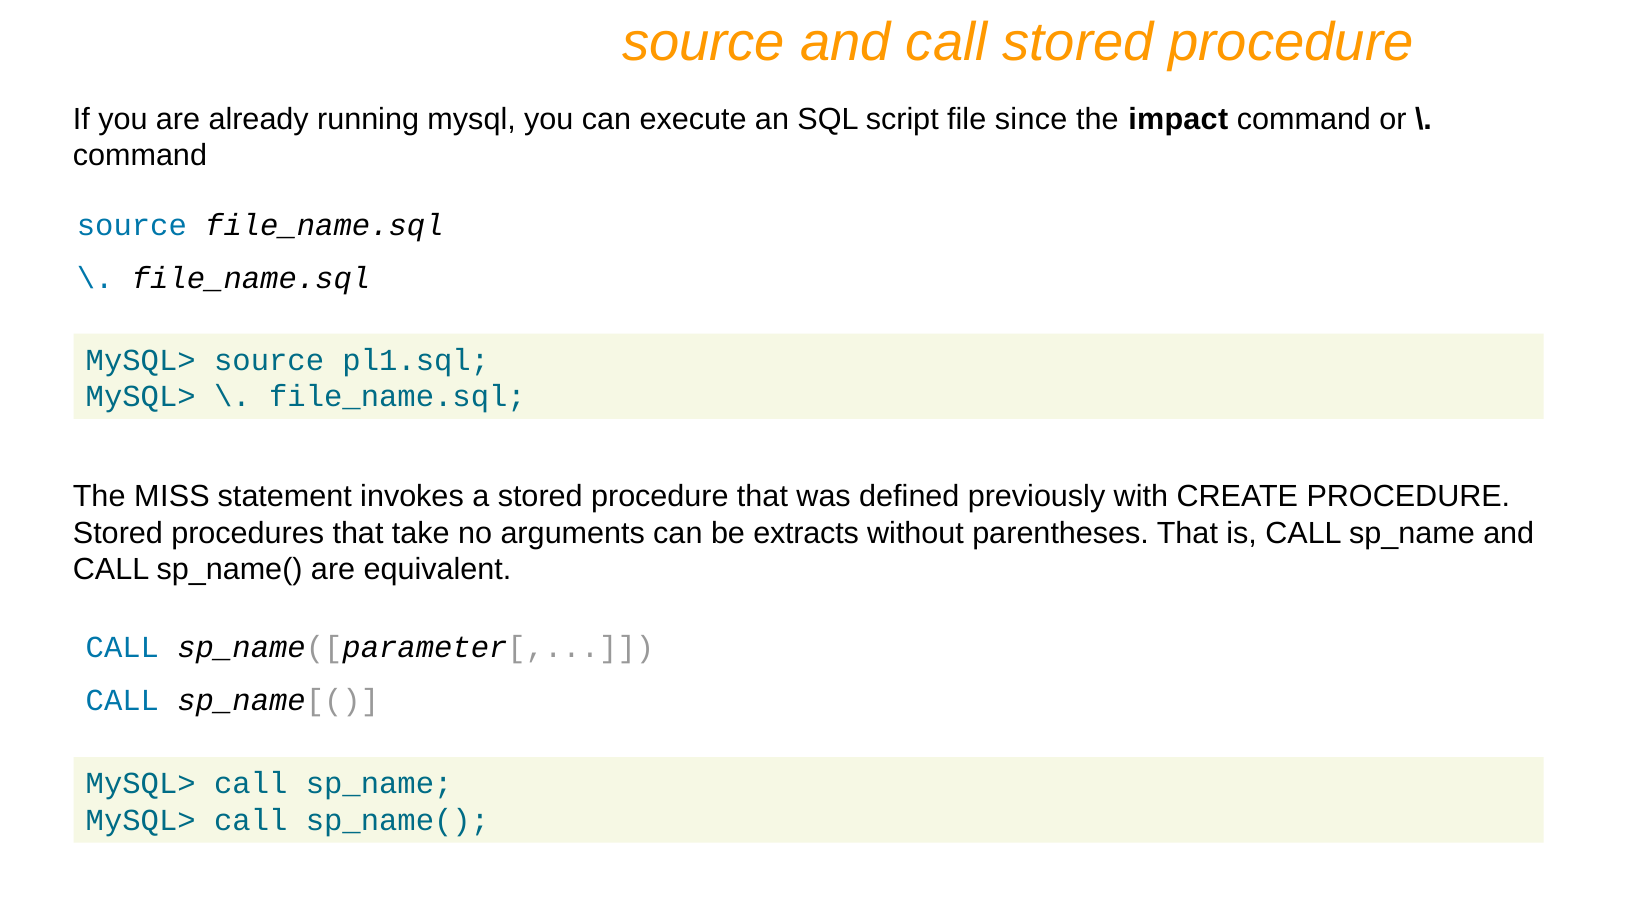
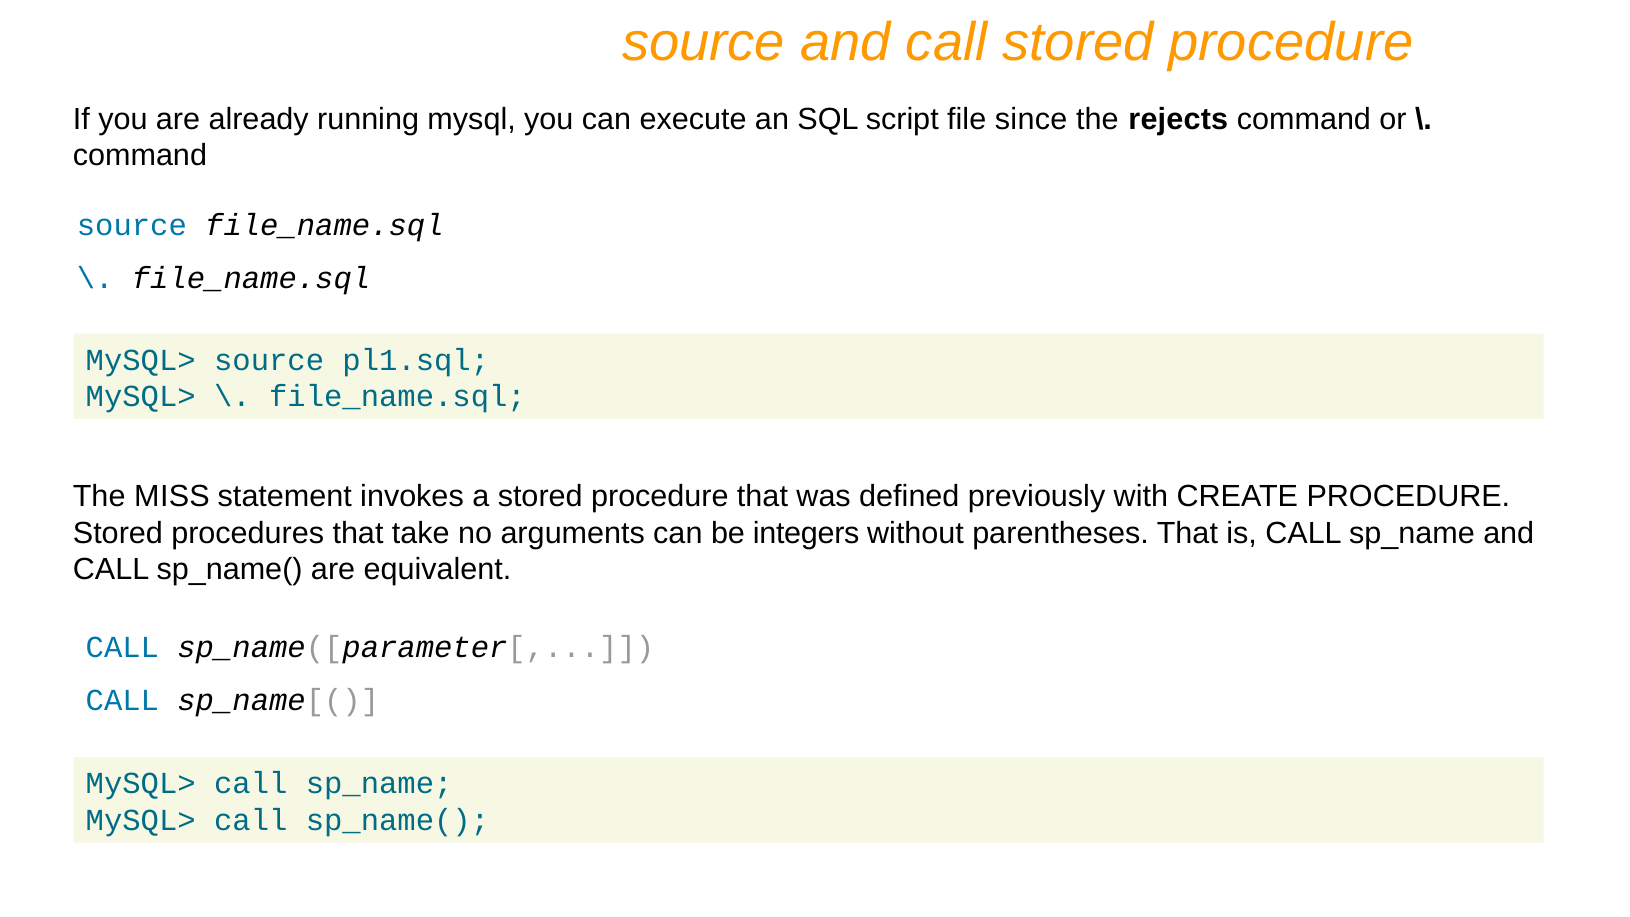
impact: impact -> rejects (1178, 119)
extracts: extracts -> integers (806, 533)
